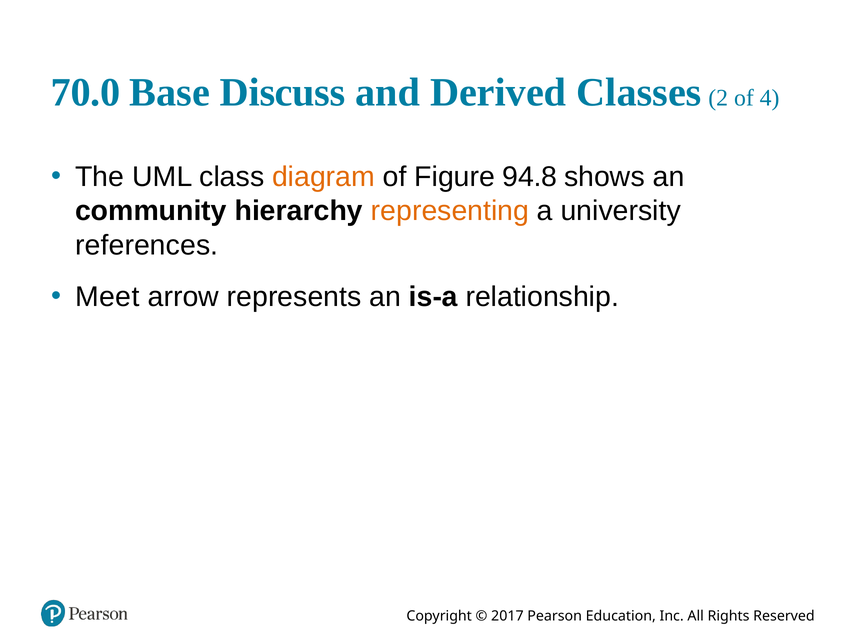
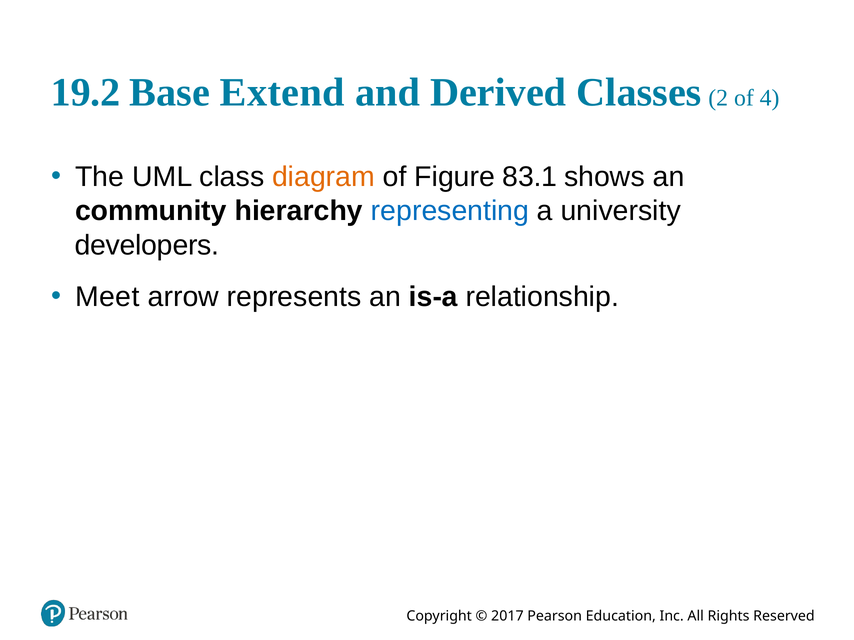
70.0: 70.0 -> 19.2 (86, 93)
Discuss: Discuss -> Extend (282, 93)
94.8: 94.8 -> 83.1 (530, 177)
representing colour: orange -> blue (450, 211)
references: references -> developers (147, 245)
